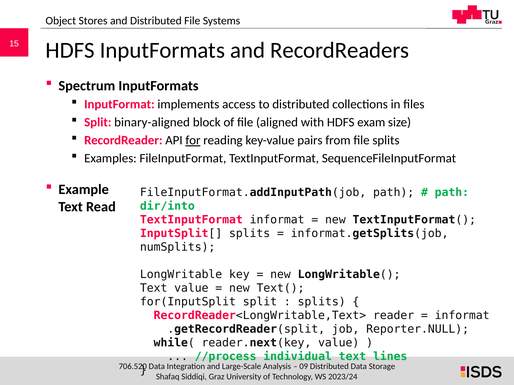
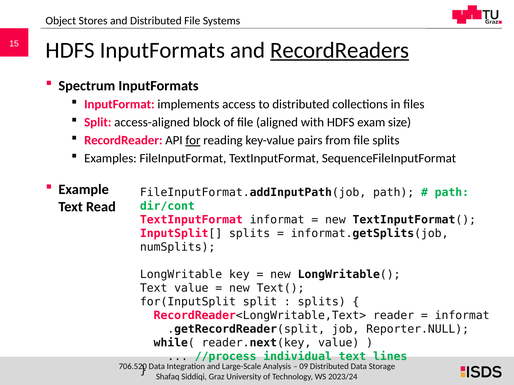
RecordReaders underline: none -> present (340, 50)
binary-aligned: binary-aligned -> access-aligned (152, 123)
dir/into: dir/into -> dir/cont (167, 206)
